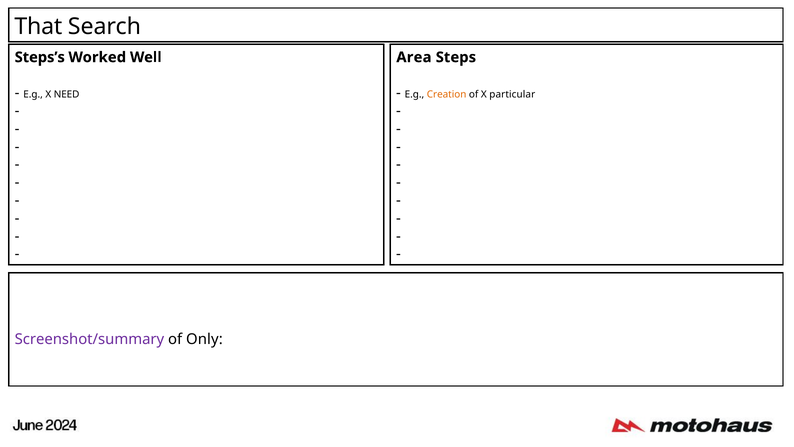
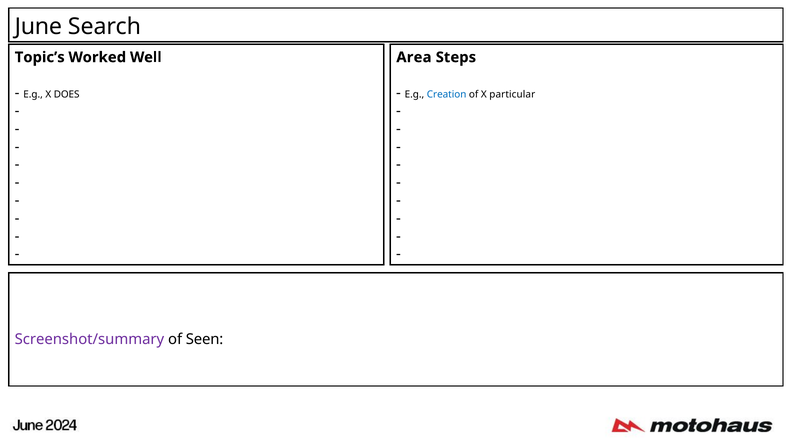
That: That -> June (38, 26)
Steps’s: Steps’s -> Topic’s (40, 57)
NEED: NEED -> DOES (67, 95)
Creation colour: orange -> blue (447, 95)
Only: Only -> Seen (205, 339)
